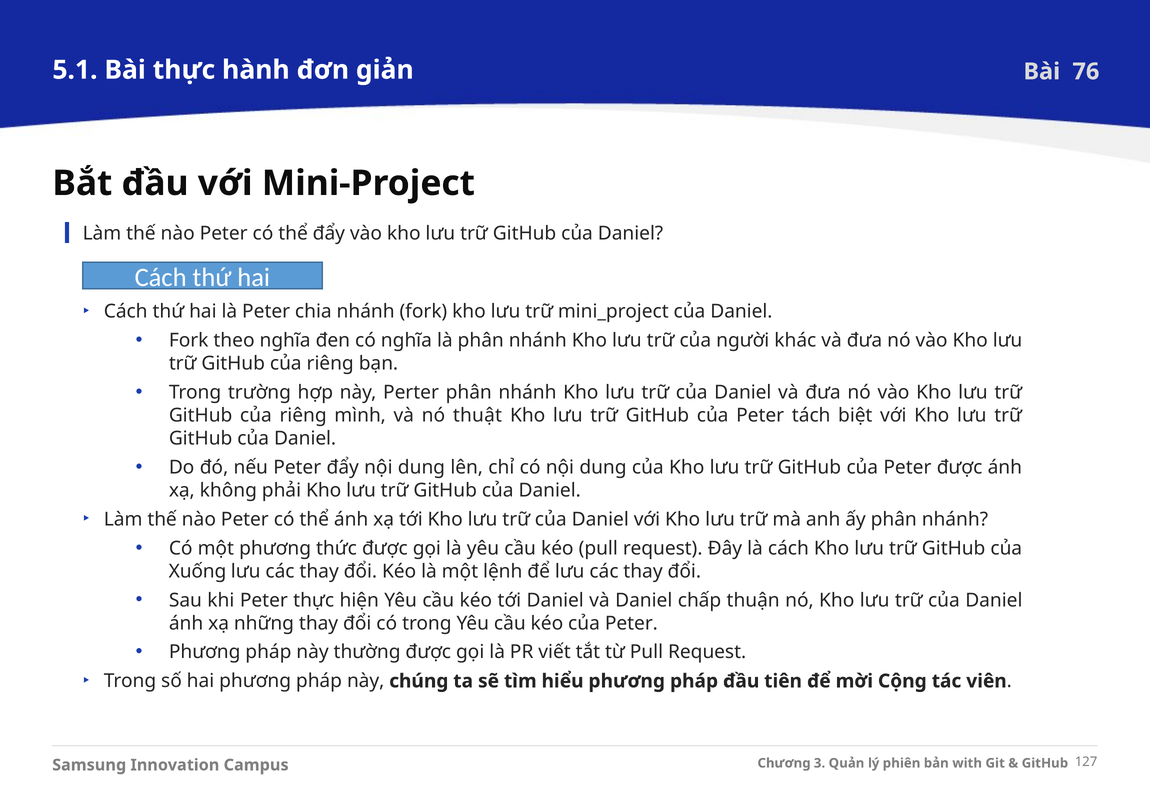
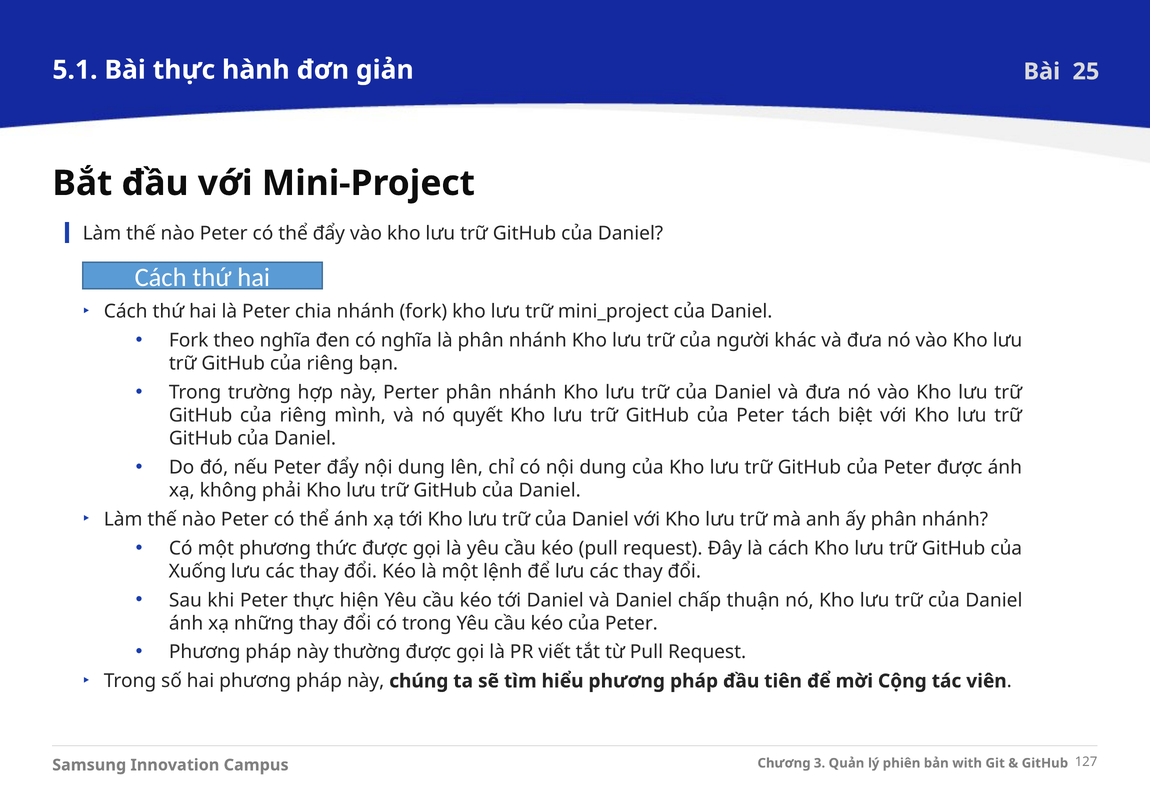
76: 76 -> 25 (1086, 72)
thuật: thuật -> quyết (478, 416)
